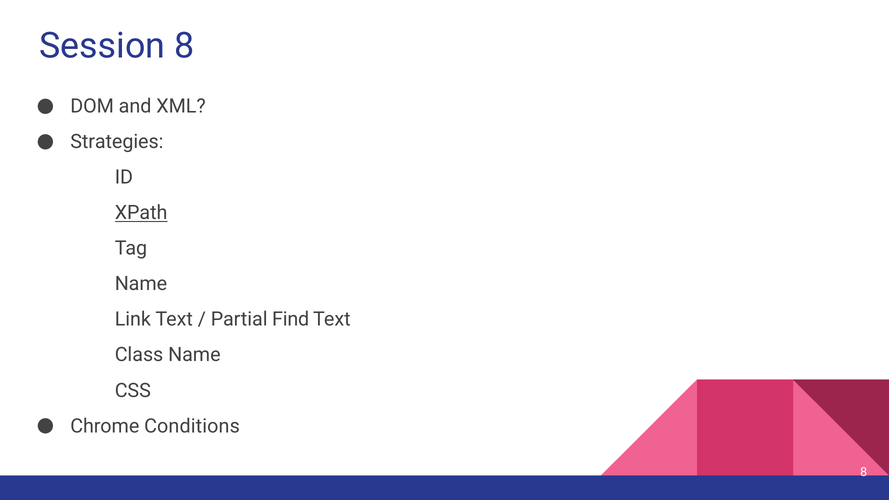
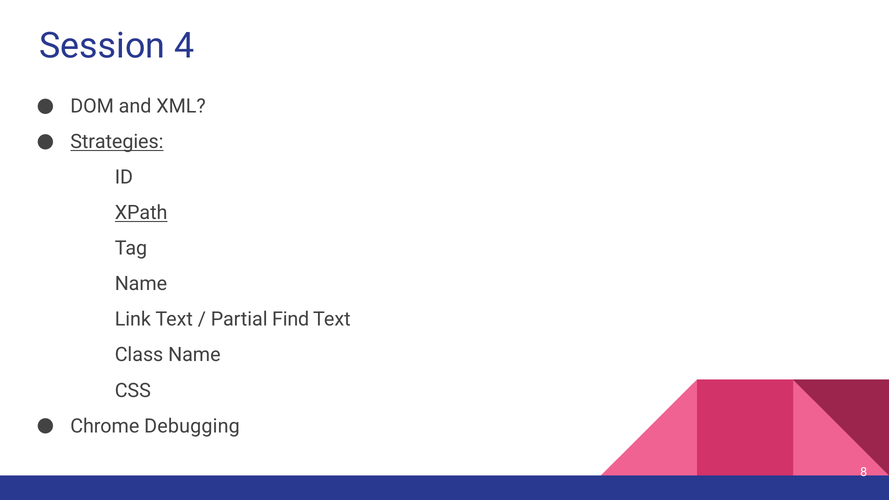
Session 8: 8 -> 4 (184, 46)
Strategies underline: none -> present (117, 142)
Conditions: Conditions -> Debugging (192, 426)
